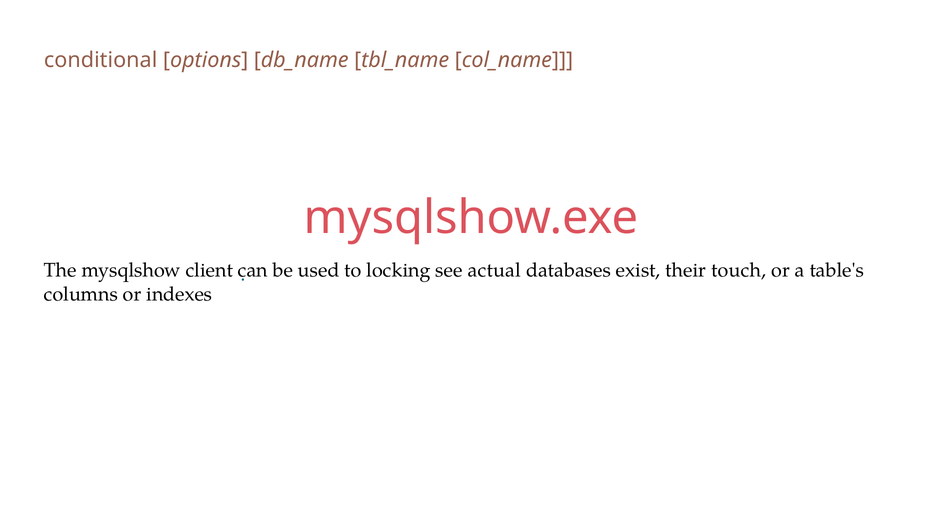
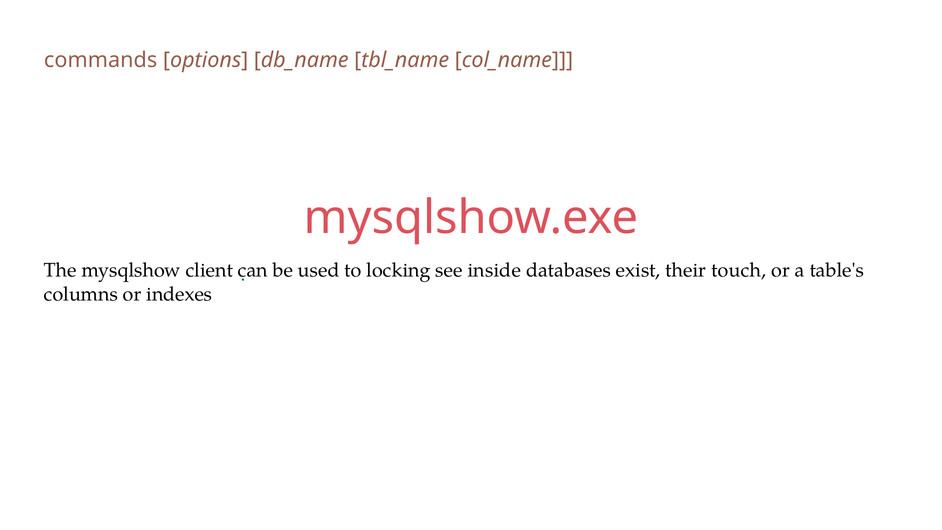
conditional: conditional -> commands (101, 60)
actual: actual -> inside (494, 270)
